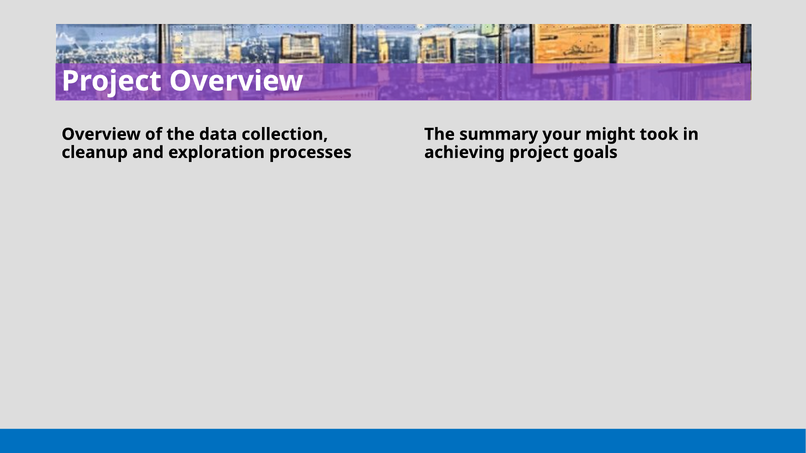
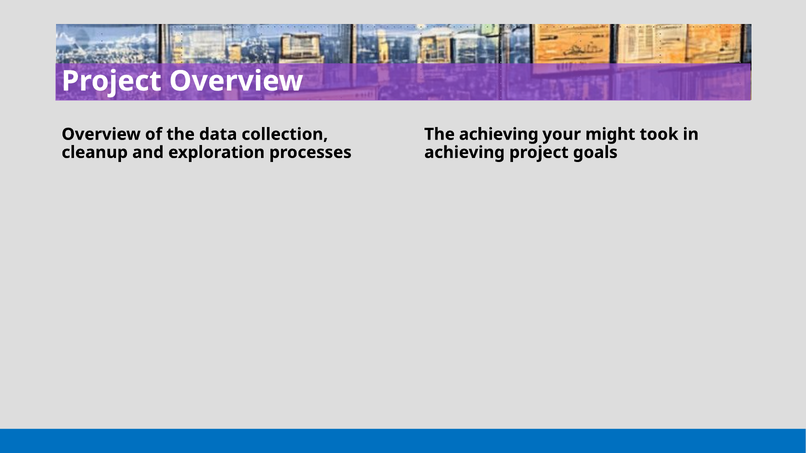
The summary: summary -> achieving (499, 134)
